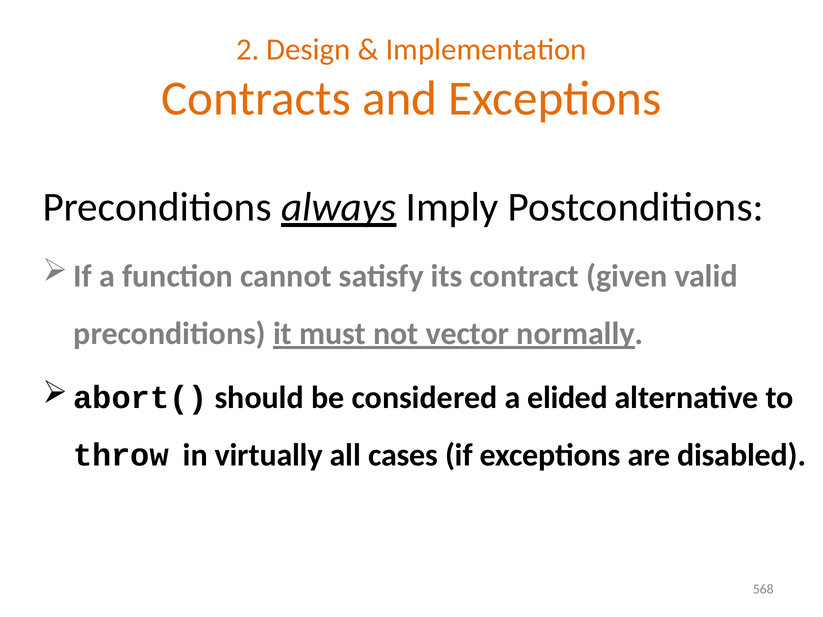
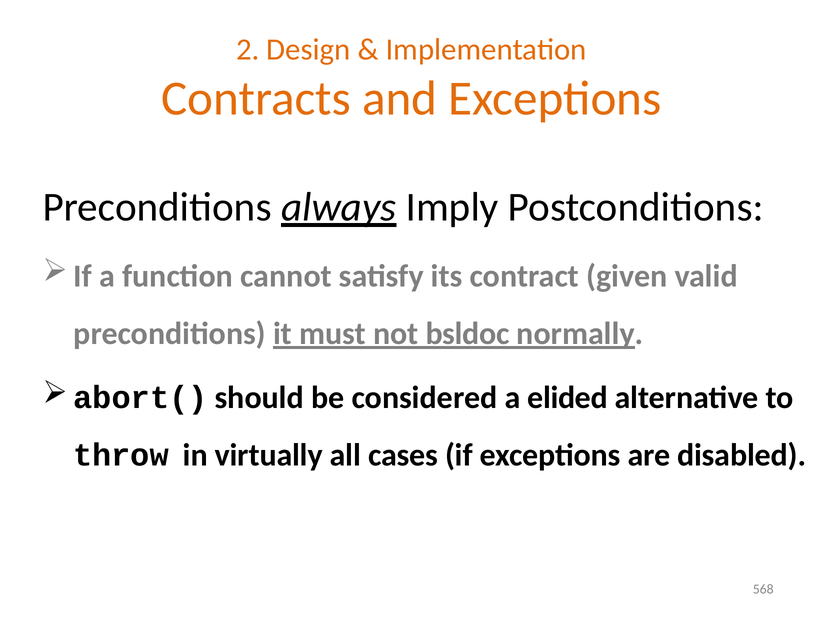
vector: vector -> bsldoc (468, 334)
